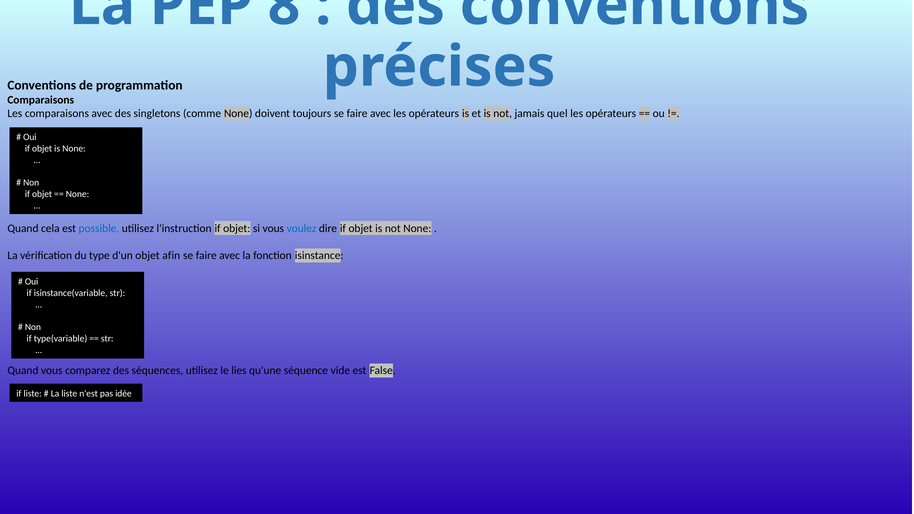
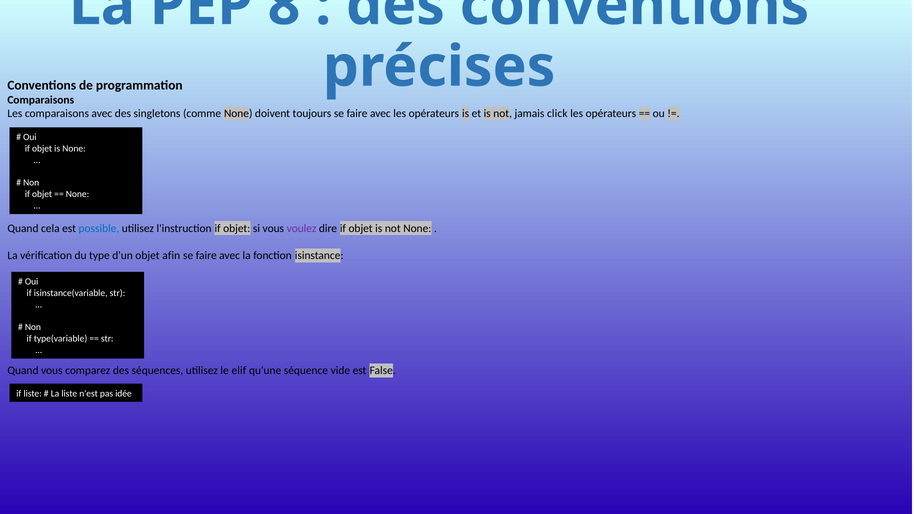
quel: quel -> click (557, 114)
voulez colour: blue -> purple (302, 228)
lies: lies -> elif (239, 371)
